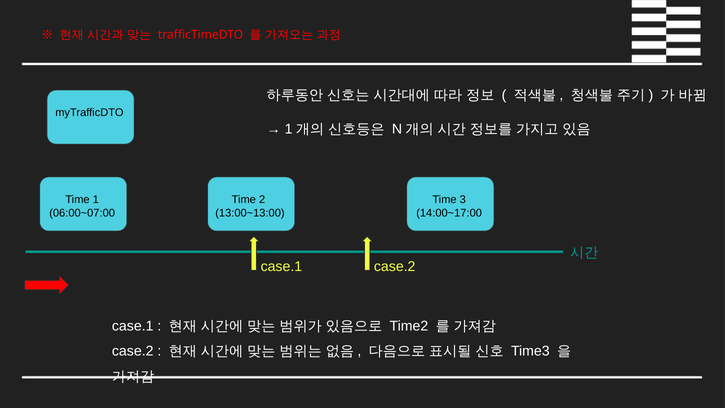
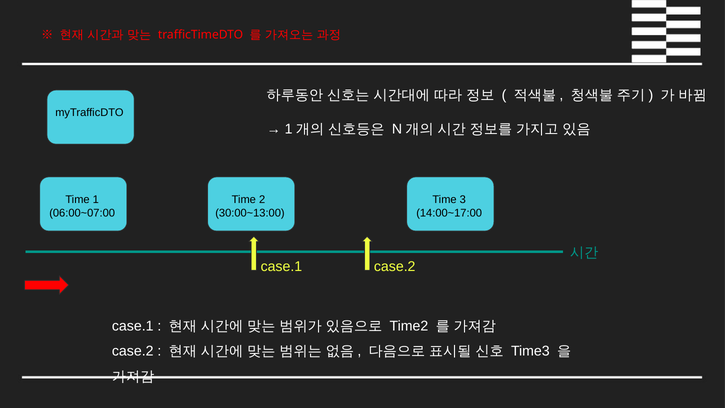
13:00~13:00: 13:00~13:00 -> 30:00~13:00 (250, 213)
